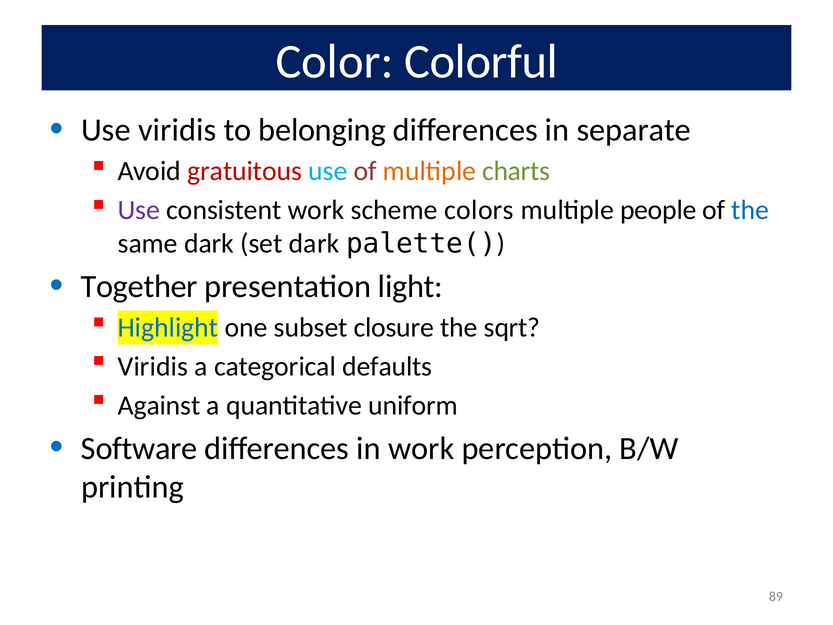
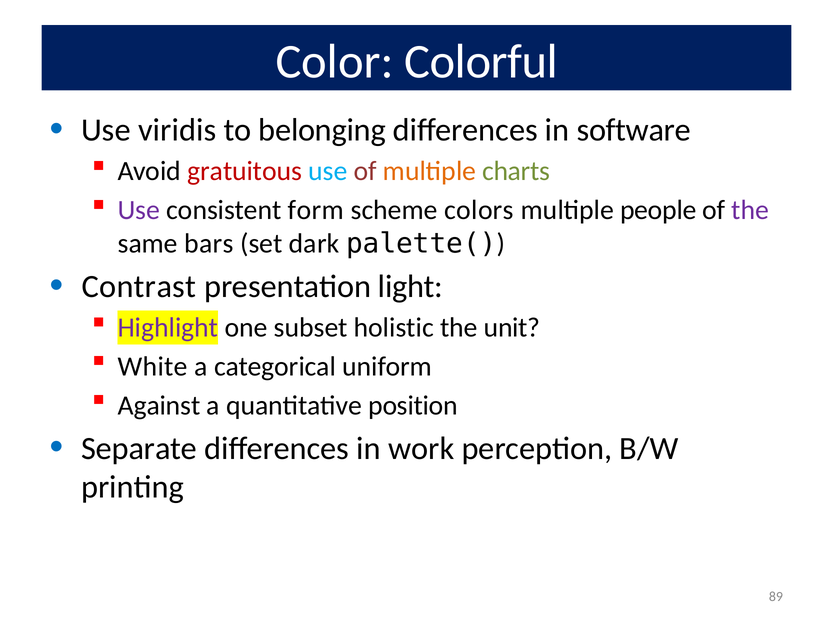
separate: separate -> software (634, 130)
consistent work: work -> form (316, 210)
the colour: blue -> purple (750, 210)
same dark: dark -> bars (209, 243)
Together: Together -> Contrast (139, 286)
Highlight colour: blue -> purple (168, 328)
closure: closure -> holistic (394, 328)
sqrt: sqrt -> unit (512, 328)
Viridis: Viridis -> White (153, 366)
defaults: defaults -> uniform (387, 366)
uniform: uniform -> position (413, 405)
Software: Software -> Separate (139, 448)
